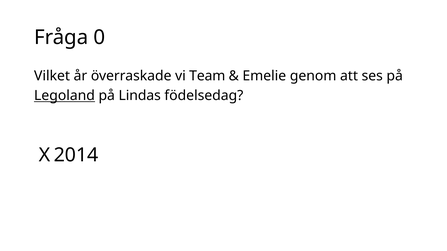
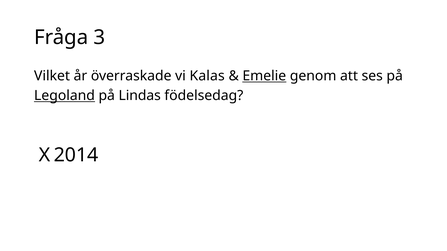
0: 0 -> 3 (100, 38)
Team: Team -> Kalas (207, 76)
Emelie underline: none -> present (264, 76)
